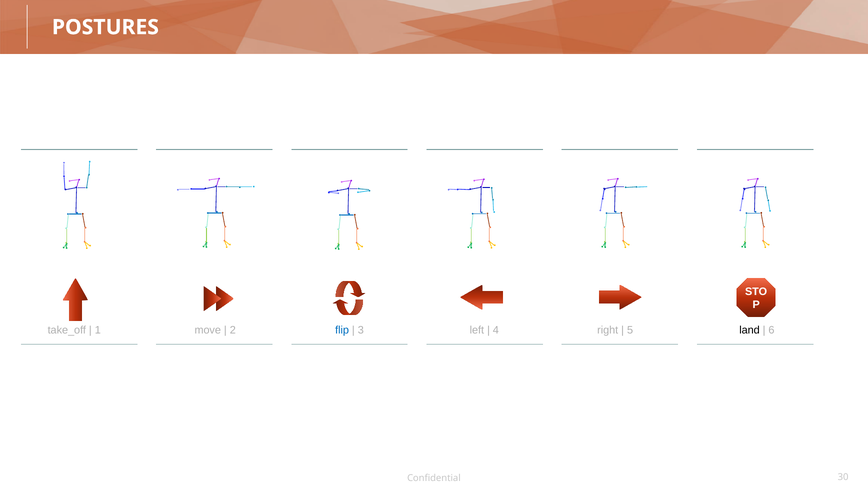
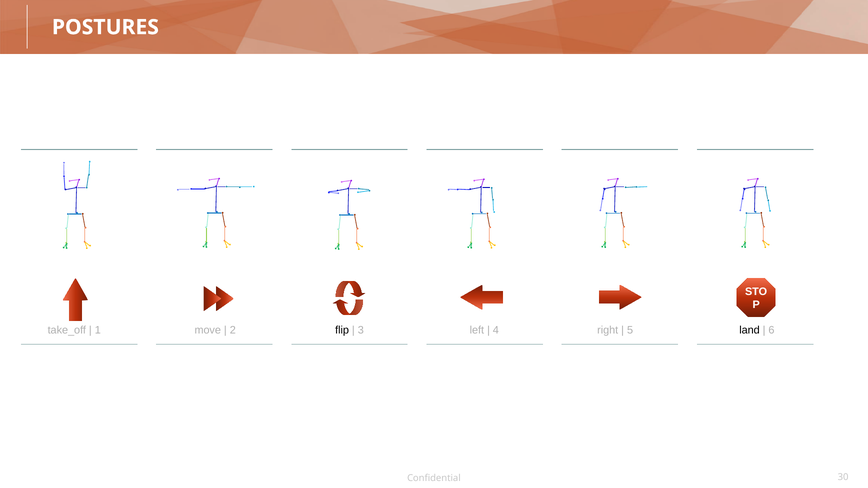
flip colour: blue -> black (342, 330)
